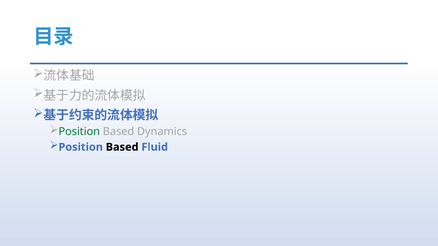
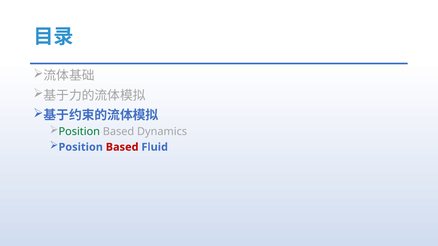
Based colour: black -> red (122, 147)
